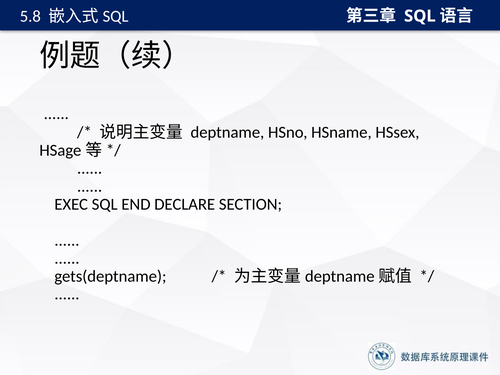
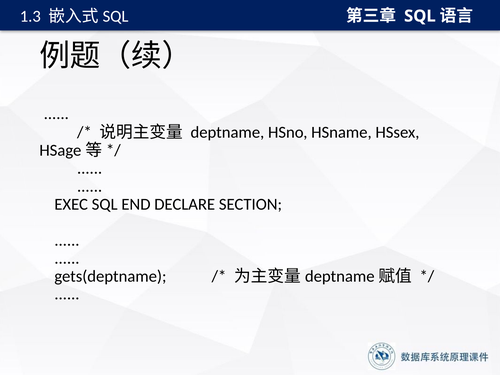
5.8: 5.8 -> 1.3 (30, 16)
